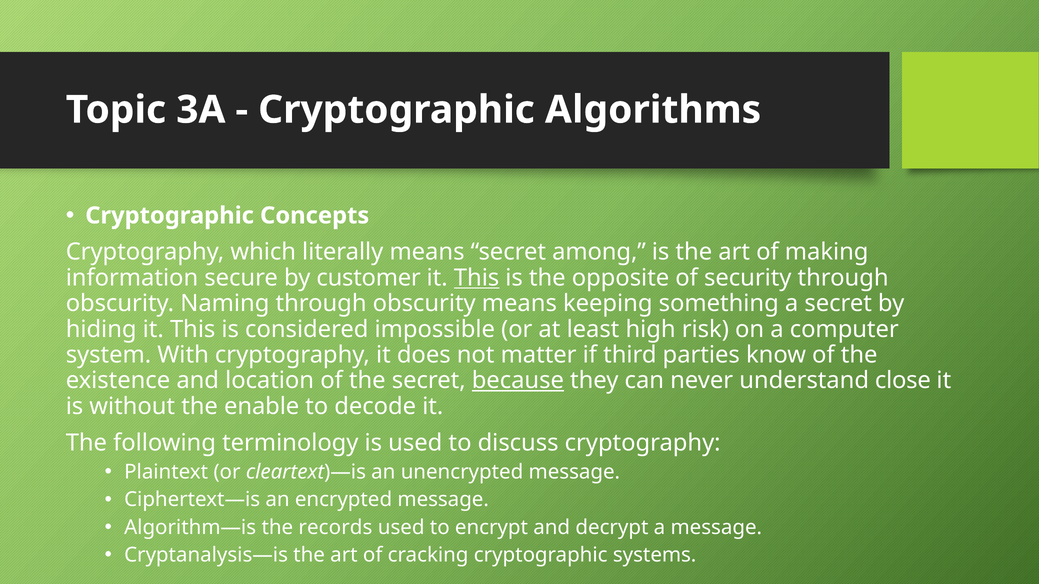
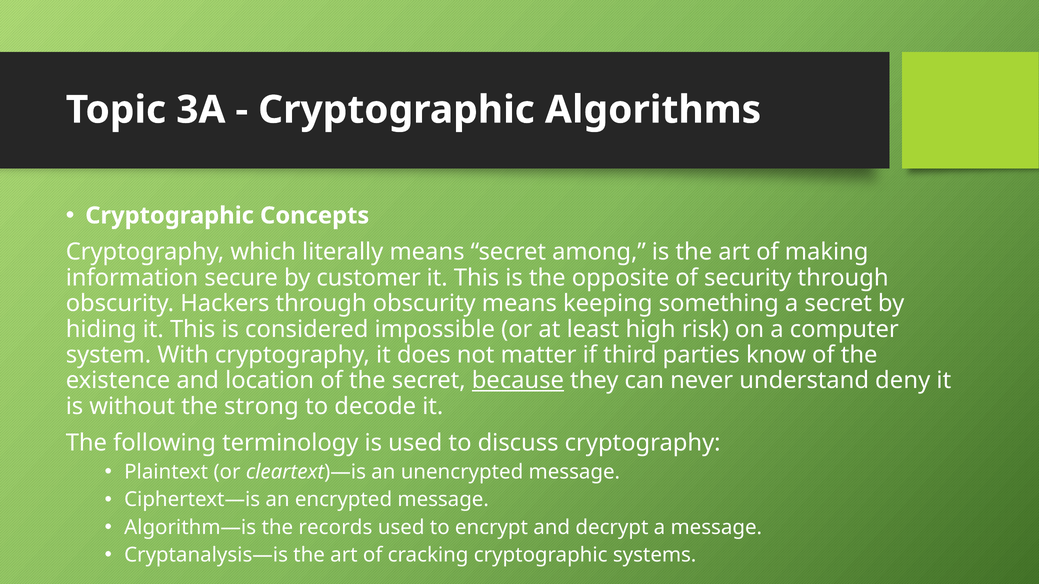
This underline: present -> none (477, 278)
Naming: Naming -> Hackers (225, 304)
close: close -> deny (903, 381)
enable: enable -> strong (261, 407)
